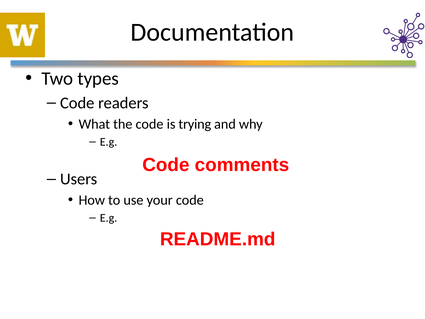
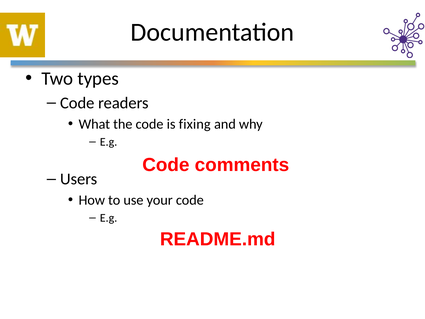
trying: trying -> fixing (195, 124)
